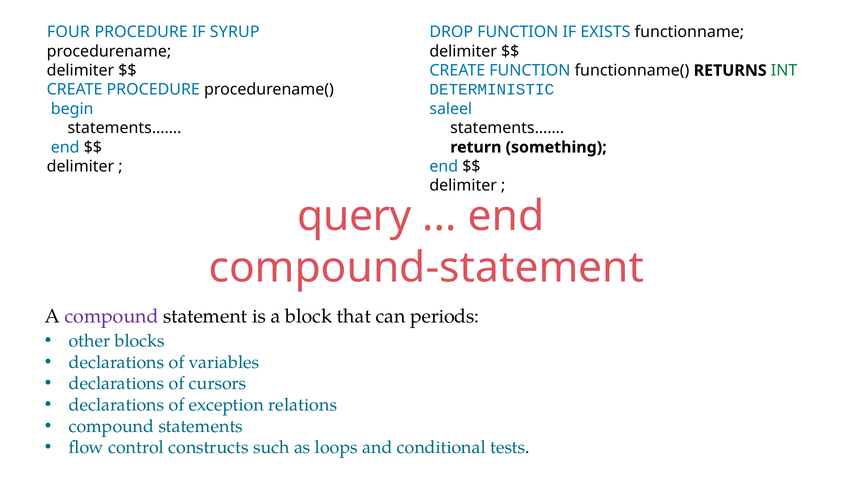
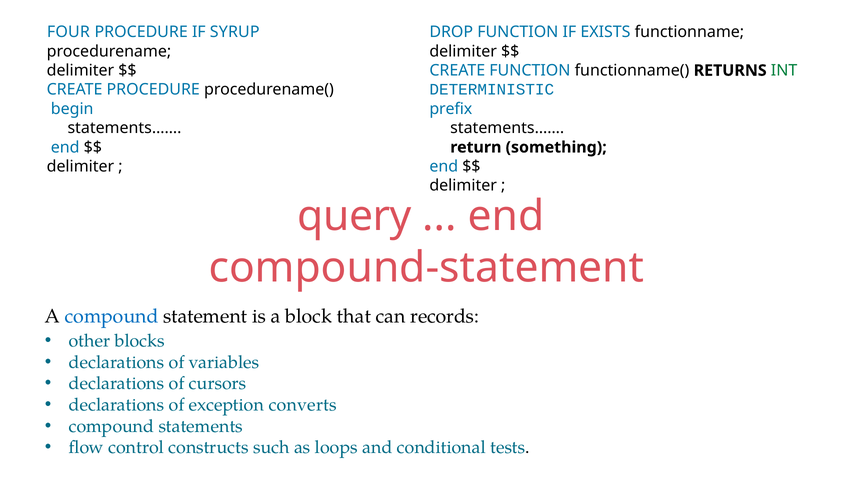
saleel: saleel -> prefix (451, 109)
compound colour: purple -> blue (112, 316)
periods: periods -> records (445, 316)
relations: relations -> converts (303, 405)
